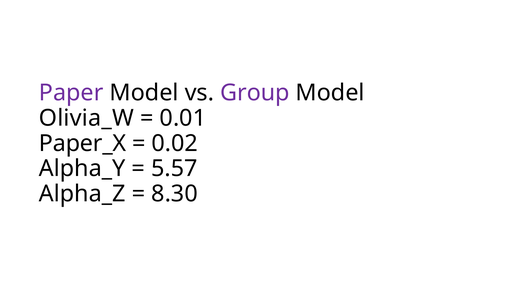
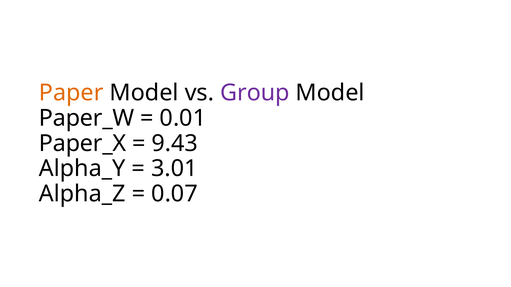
Paper colour: purple -> orange (71, 93)
Olivia_W: Olivia_W -> Paper_W (87, 118)
0.02: 0.02 -> 9.43 (175, 144)
5.57: 5.57 -> 3.01 (174, 169)
8.30: 8.30 -> 0.07 (175, 194)
